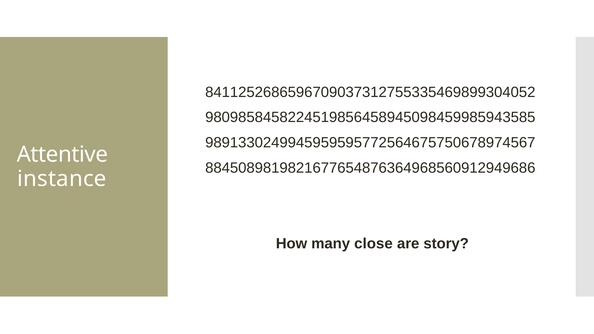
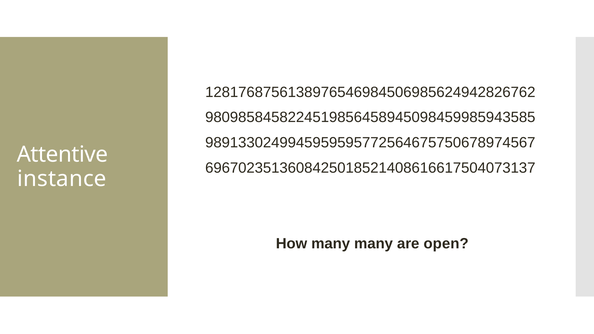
8411252686596709037312755335469899304052: 8411252686596709037312755335469899304052 -> 1281768756138976546984506985624942826762 (370, 92)
8845089819821677654876364968560912949686: 8845089819821677654876364968560912949686 -> 6967023513608425018521408616617504073137 (370, 168)
many close: close -> many (374, 244)
story: story -> open (446, 244)
